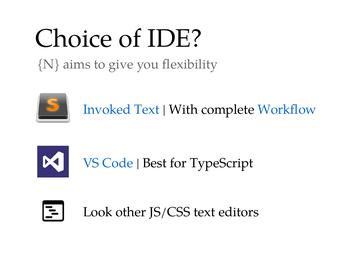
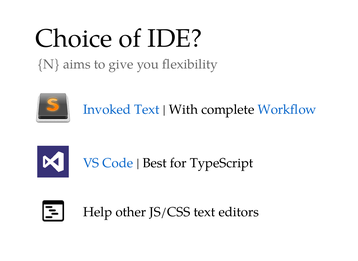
Look: Look -> Help (98, 212)
